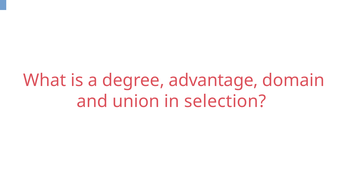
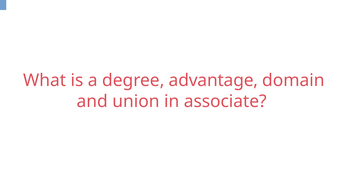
selection: selection -> associate (225, 101)
